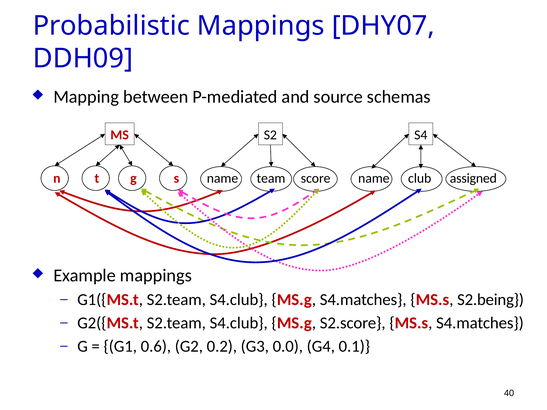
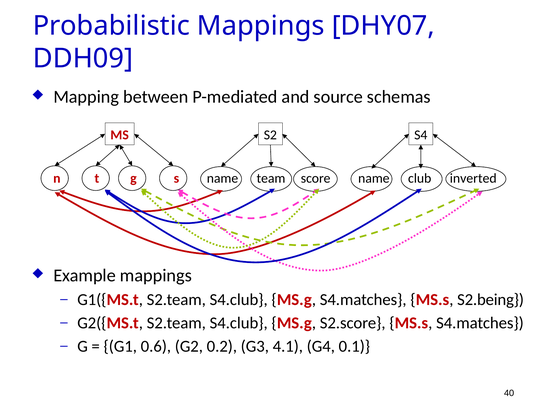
assigned: assigned -> inverted (473, 179)
0.0: 0.0 -> 4.1 (288, 347)
